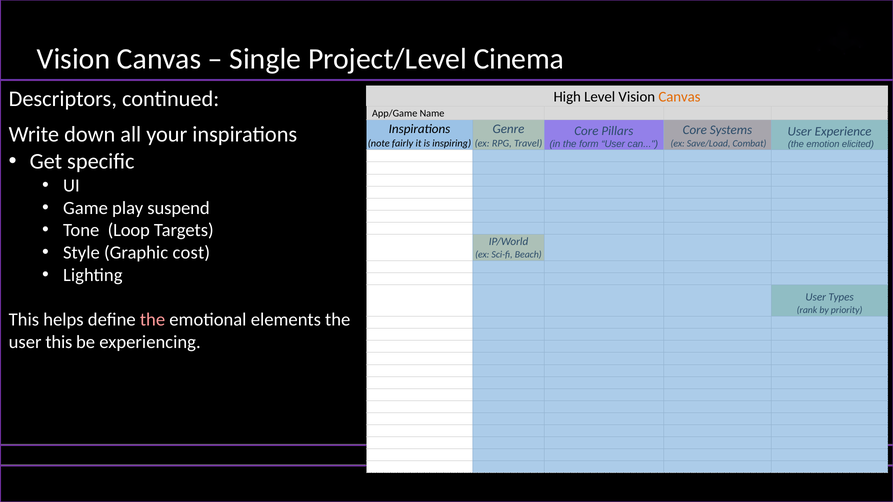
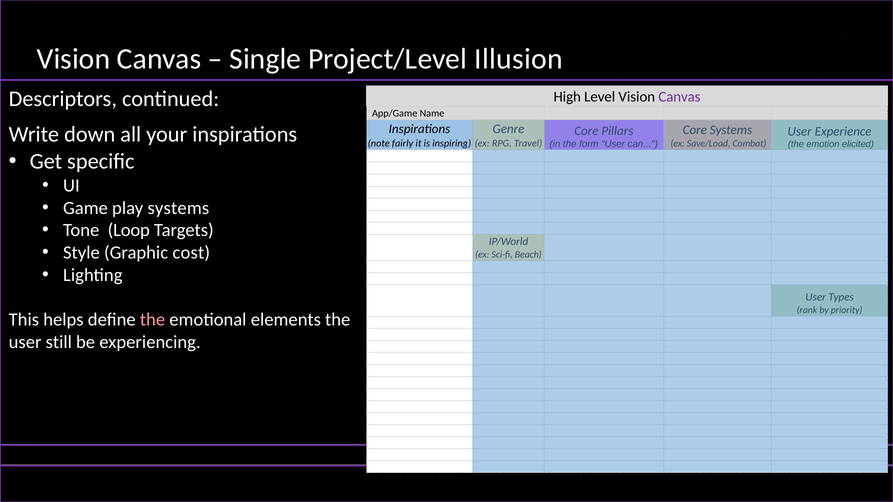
Cinema: Cinema -> Illusion (519, 59)
Canvas colour: orange -> purple (679, 97)
play suspend: suspend -> systems (178, 208)
user this: this -> still (59, 342)
